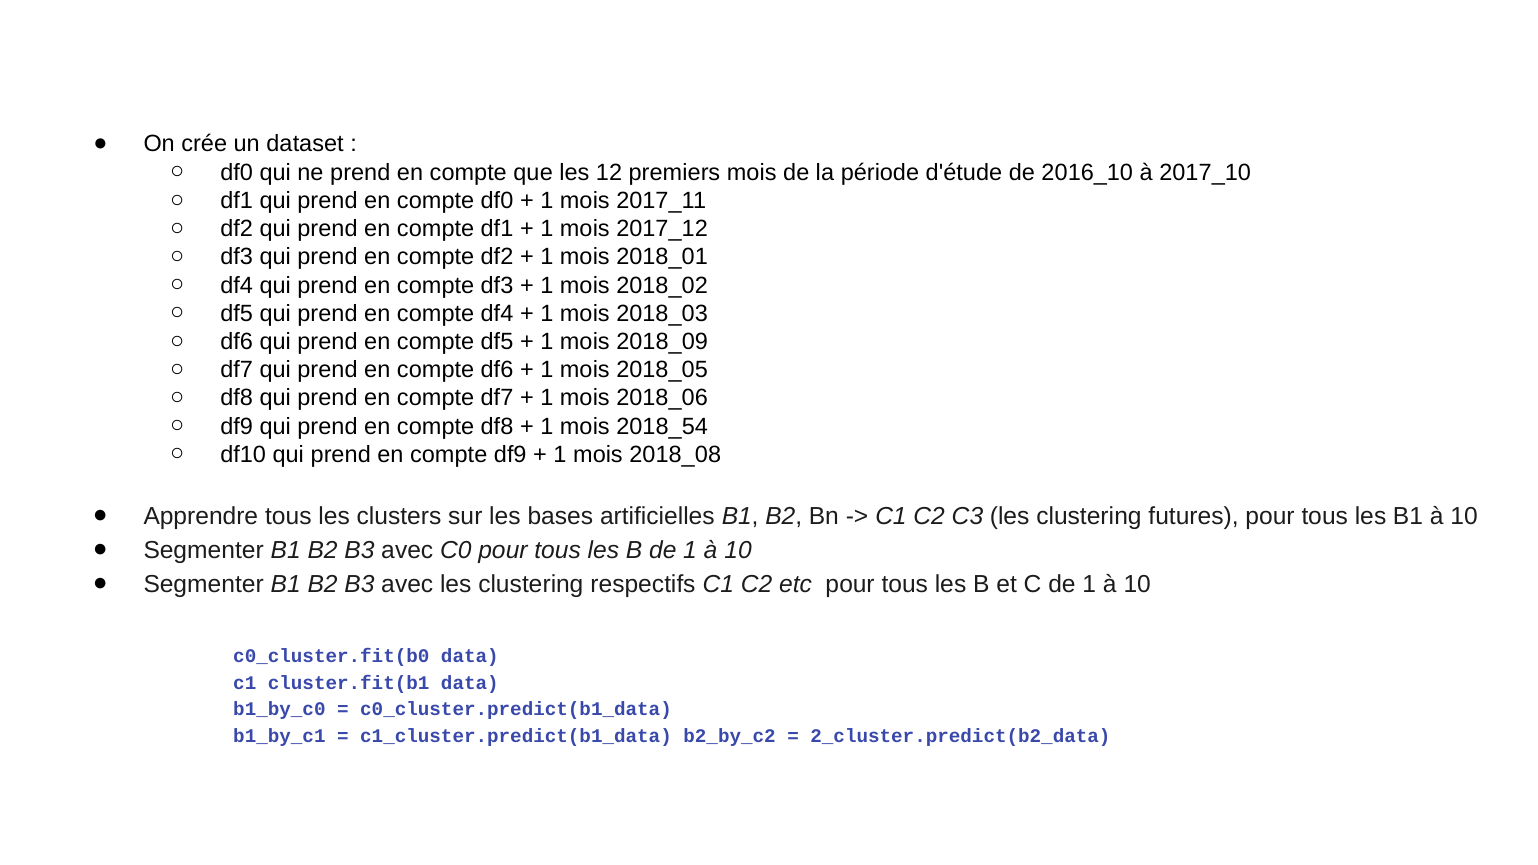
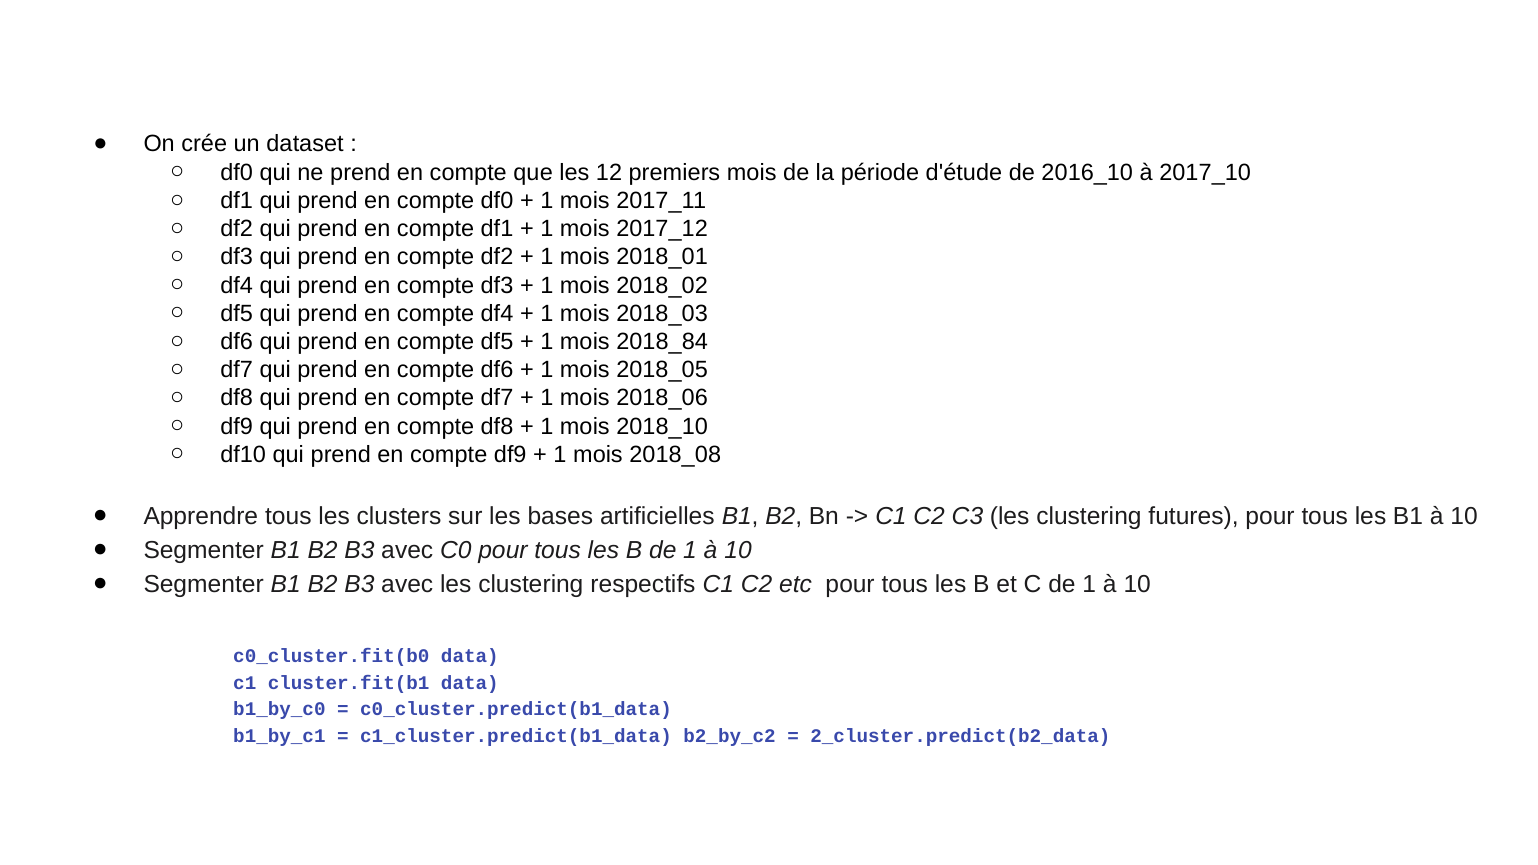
2018_09: 2018_09 -> 2018_84 (662, 342)
2018_54: 2018_54 -> 2018_10 (662, 426)
